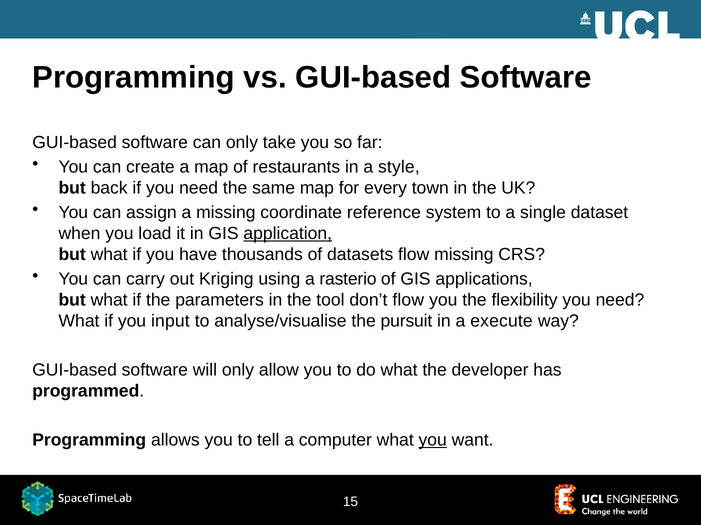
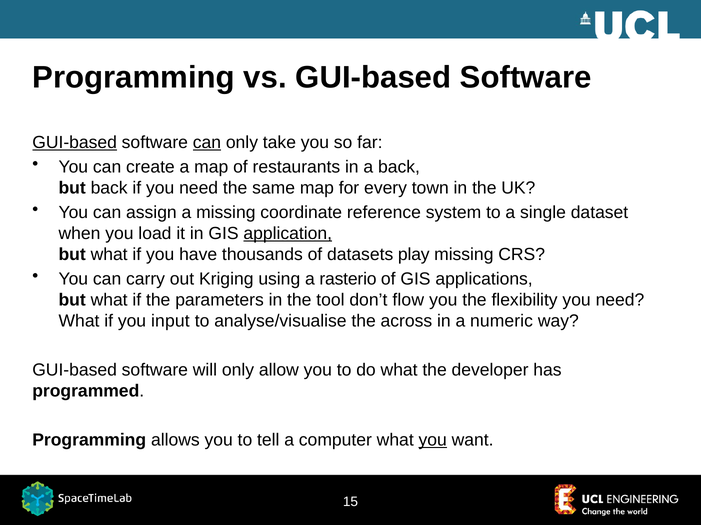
GUI-based underline: none -> present (75, 143)
can underline: none -> present (207, 143)
a style: style -> back (399, 167)
datasets flow: flow -> play (414, 255)
pursuit: pursuit -> across (406, 321)
execute: execute -> numeric (502, 321)
